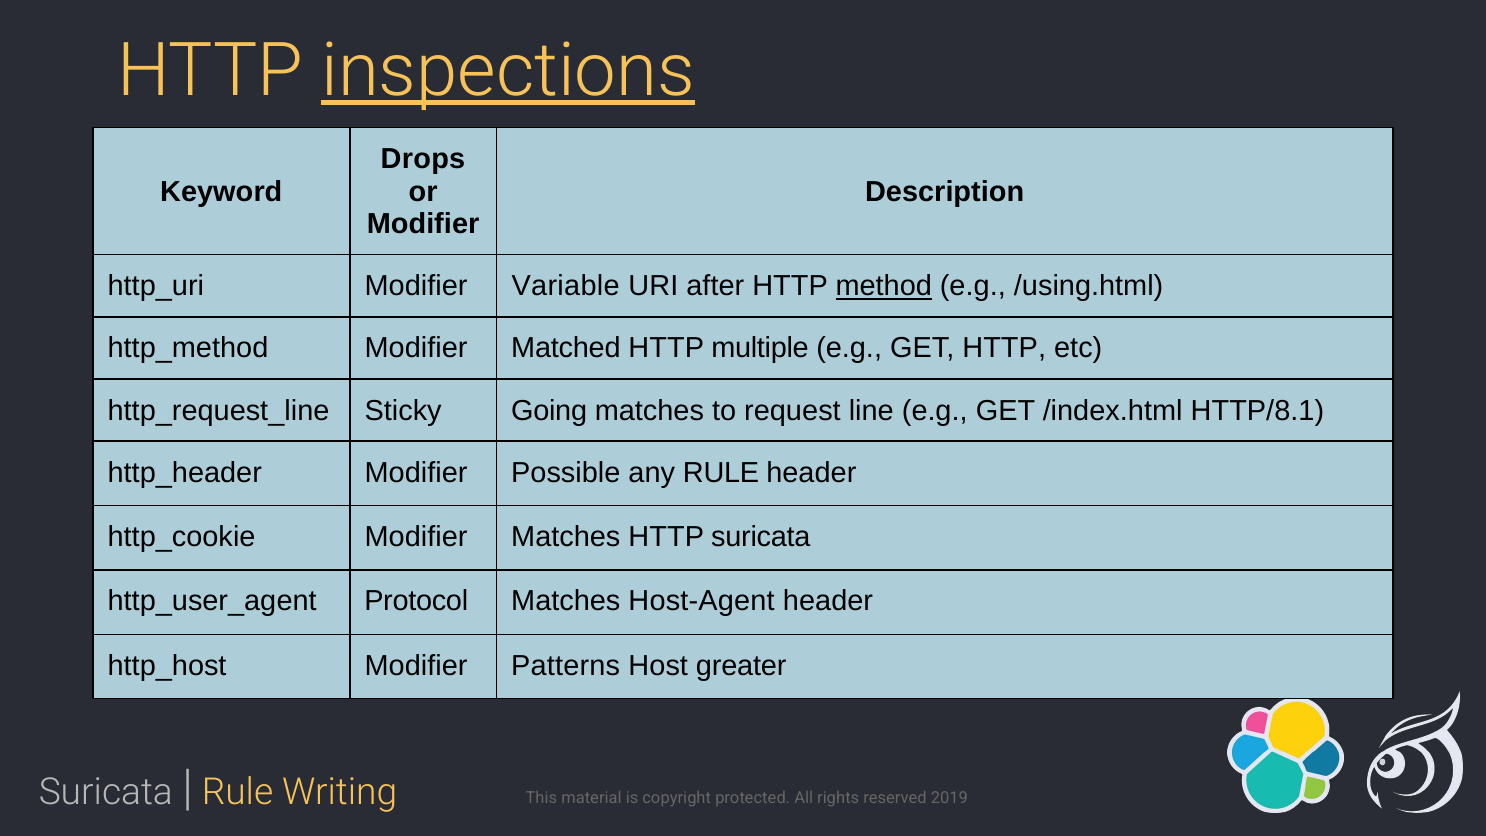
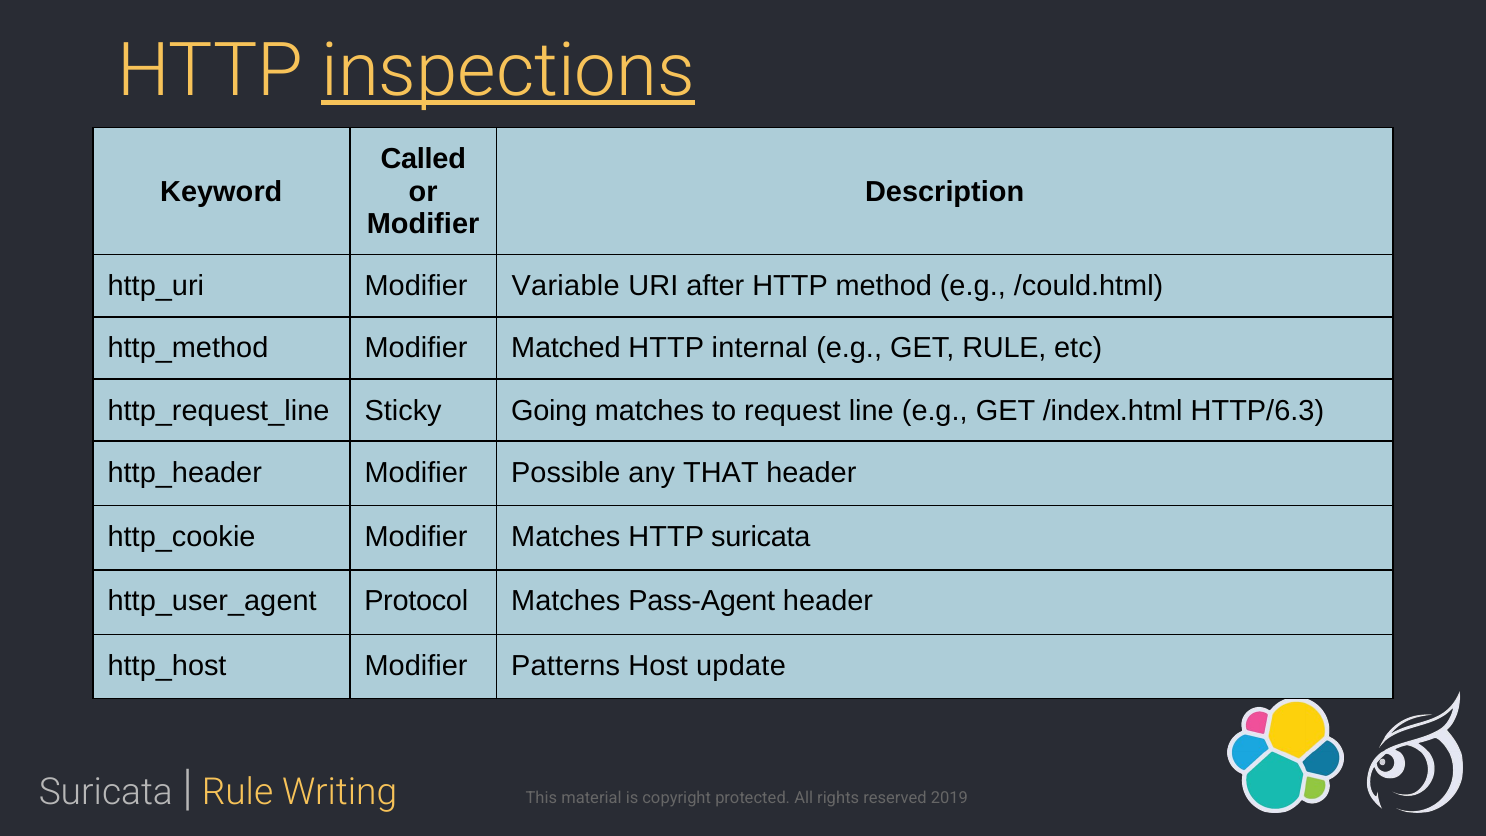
Drops: Drops -> Called (423, 159)
method underline: present -> none (884, 286)
/using.html: /using.html -> /could.html (1089, 286)
multiple: multiple -> internal (760, 348)
GET HTTP: HTTP -> RULE (1004, 348)
HTTP/8.1: HTTP/8.1 -> HTTP/6.3 (1257, 410)
any RULE: RULE -> THAT (721, 473)
Host-Agent: Host-Agent -> Pass-Agent (702, 601)
greater: greater -> update (741, 666)
